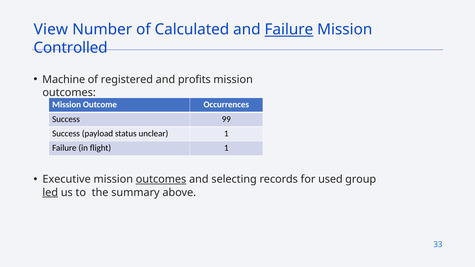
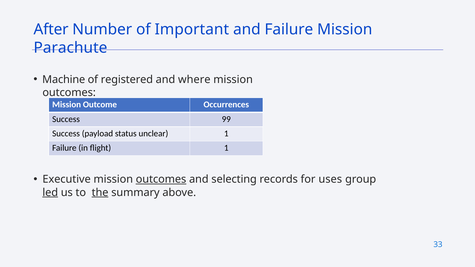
View: View -> After (51, 29)
Calculated: Calculated -> Important (192, 29)
Failure underline: present -> none (289, 29)
Controlled: Controlled -> Parachute (70, 48)
profits: profits -> where (194, 80)
used: used -> uses (330, 180)
the underline: none -> present (100, 193)
